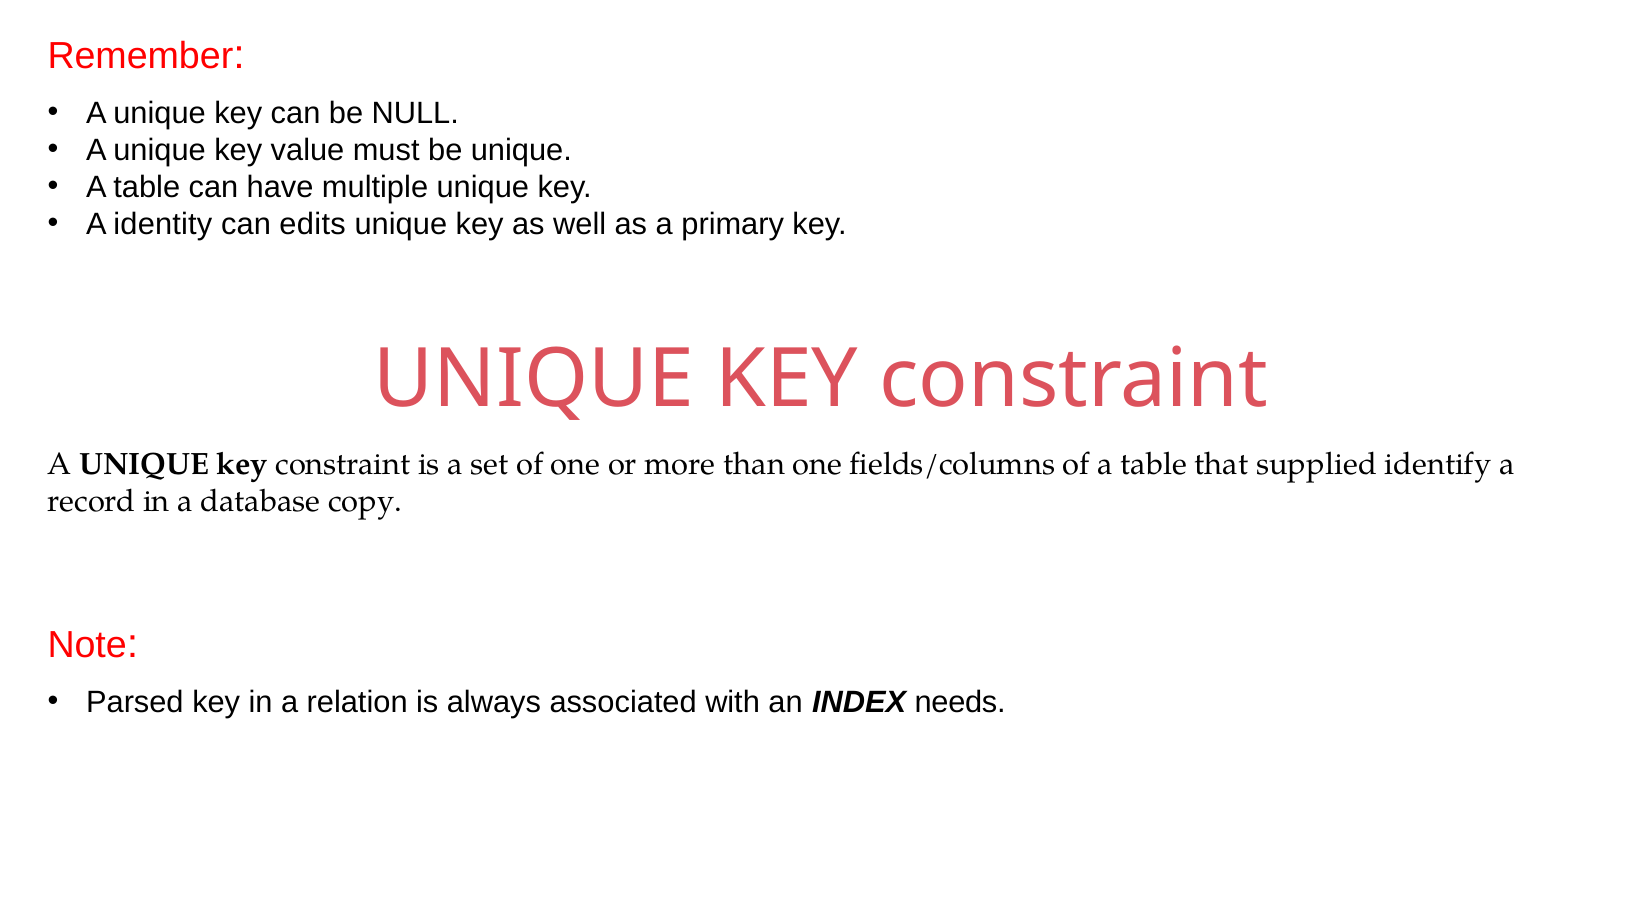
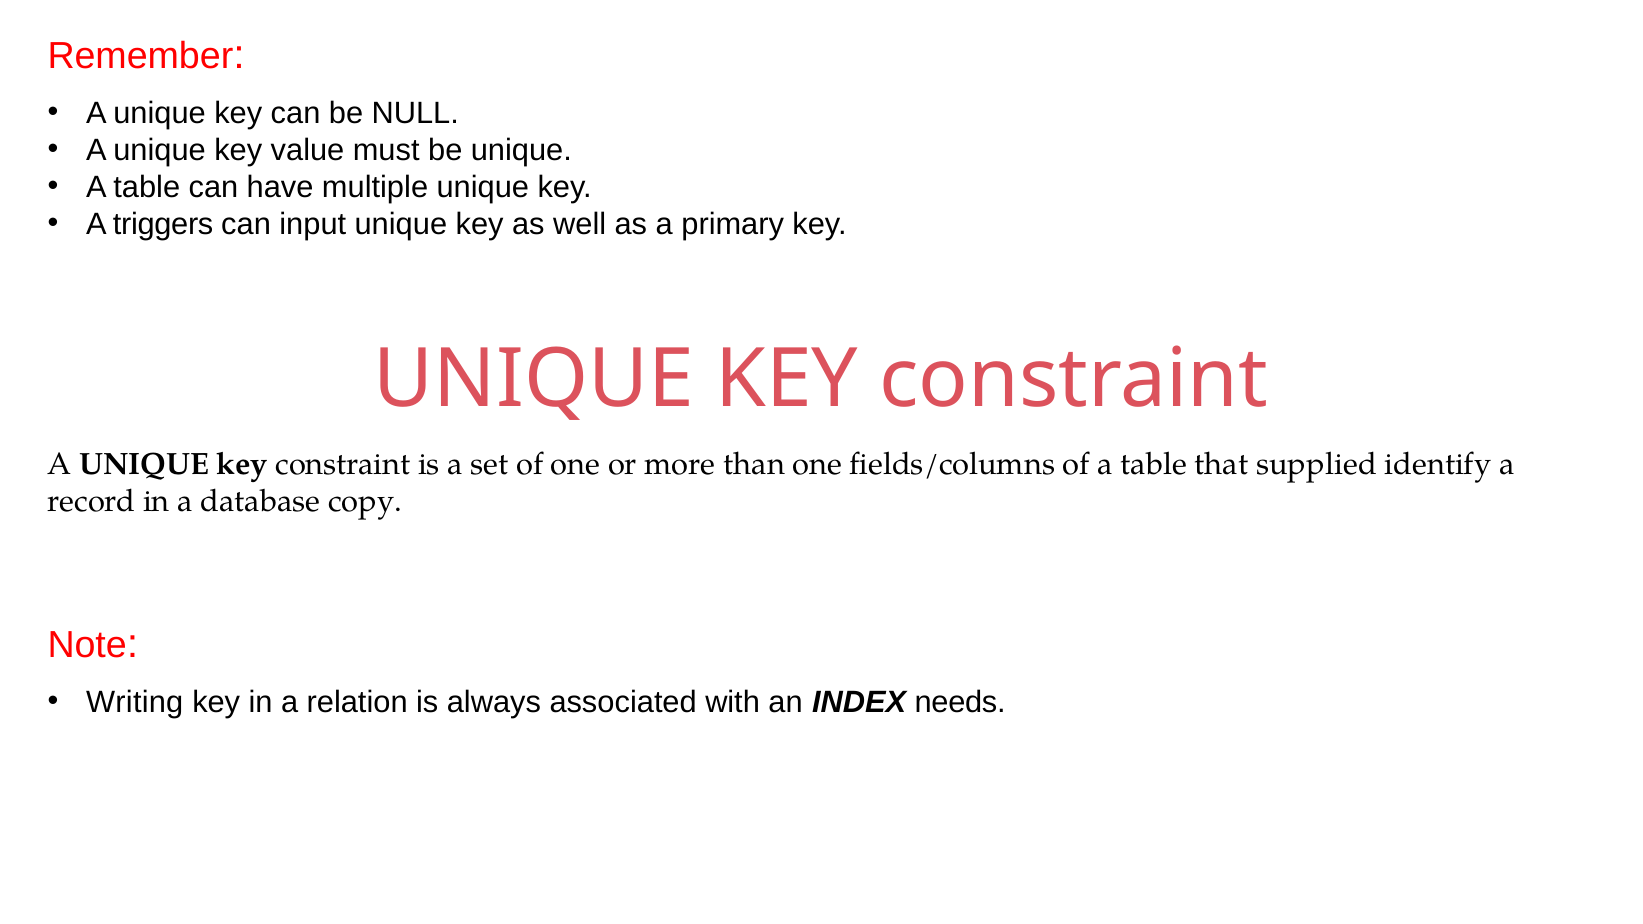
identity: identity -> triggers (163, 224)
edits: edits -> input (313, 224)
Parsed: Parsed -> Writing (135, 702)
